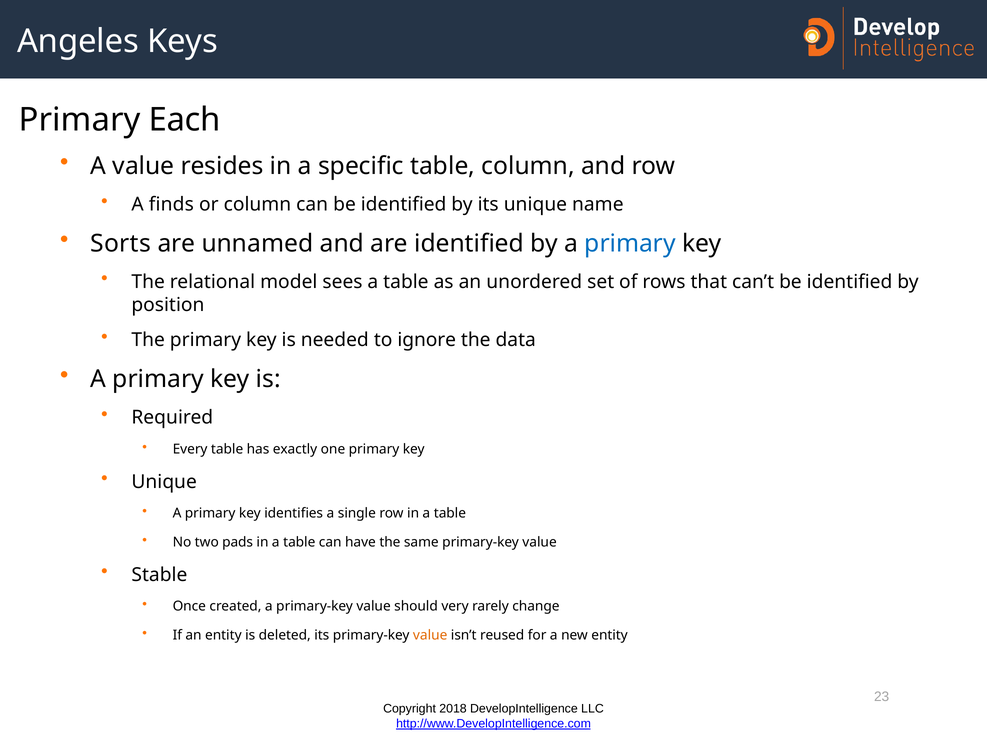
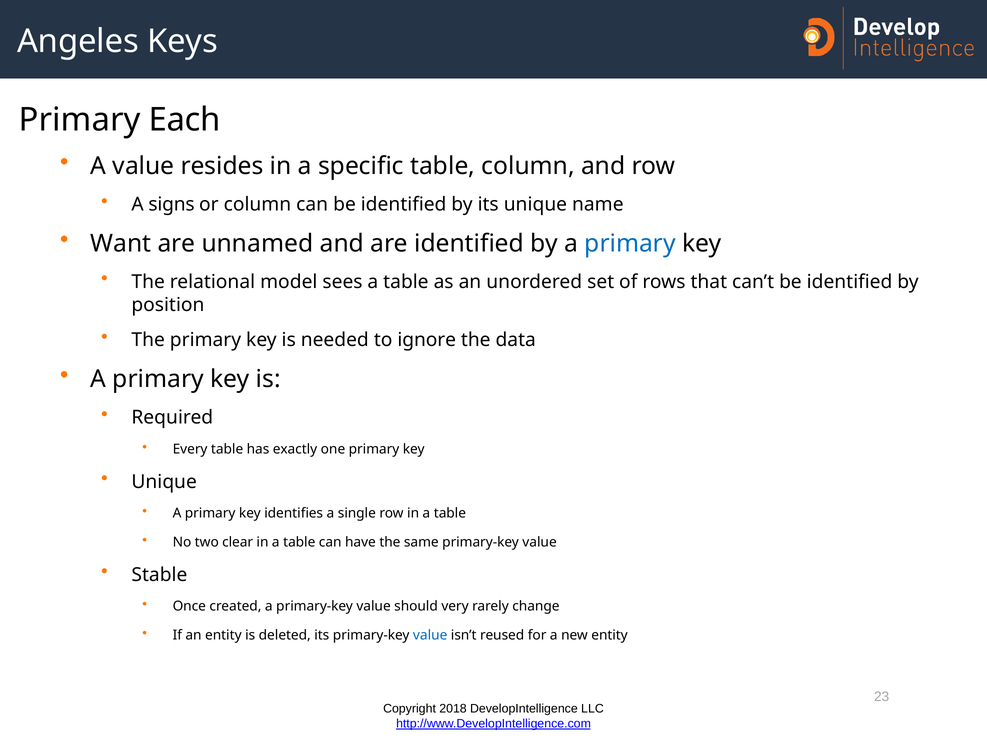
finds: finds -> signs (172, 204)
Sorts: Sorts -> Want (121, 244)
pads: pads -> clear (238, 542)
value colour: orange -> blue (430, 636)
